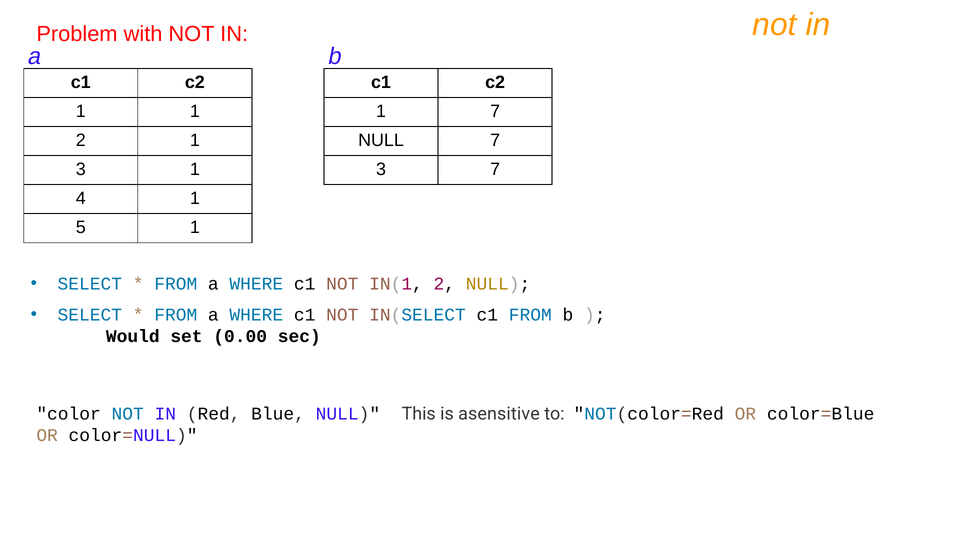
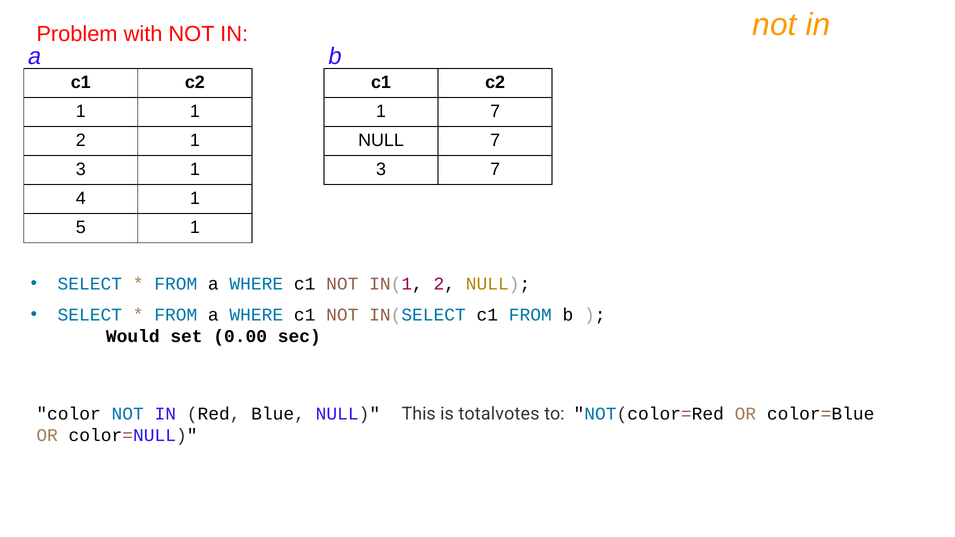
asensitive: asensitive -> totalvotes (499, 414)
